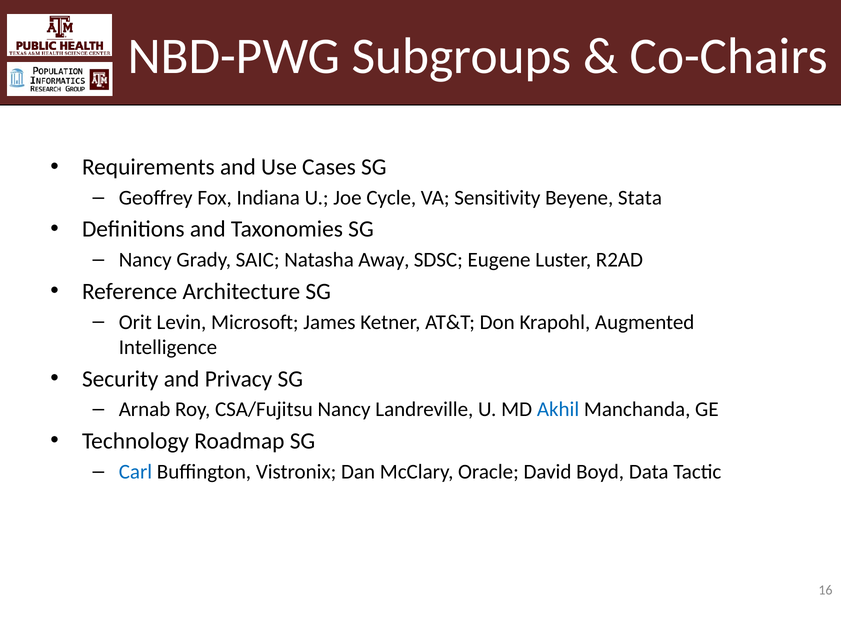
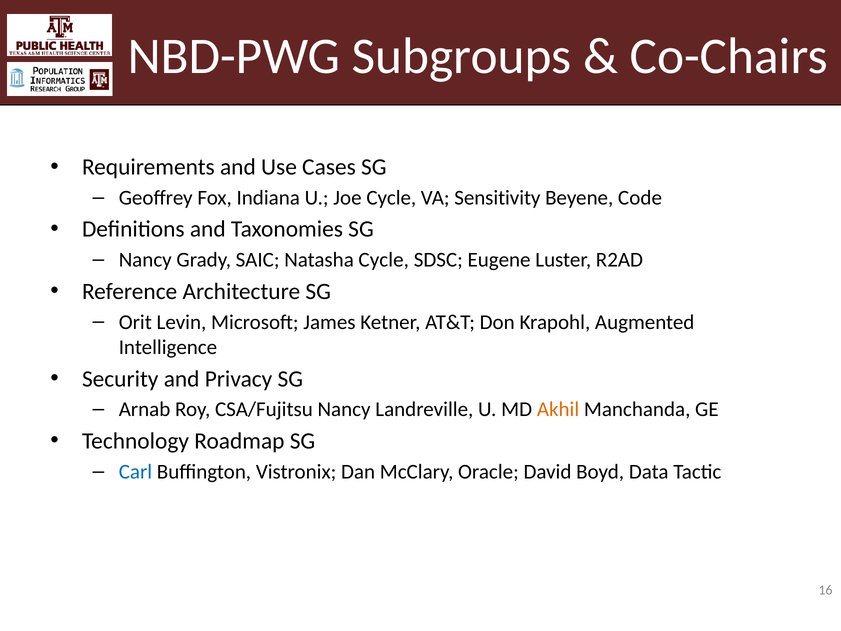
Stata: Stata -> Code (640, 198)
Natasha Away: Away -> Cycle (384, 260)
Akhil colour: blue -> orange (558, 409)
